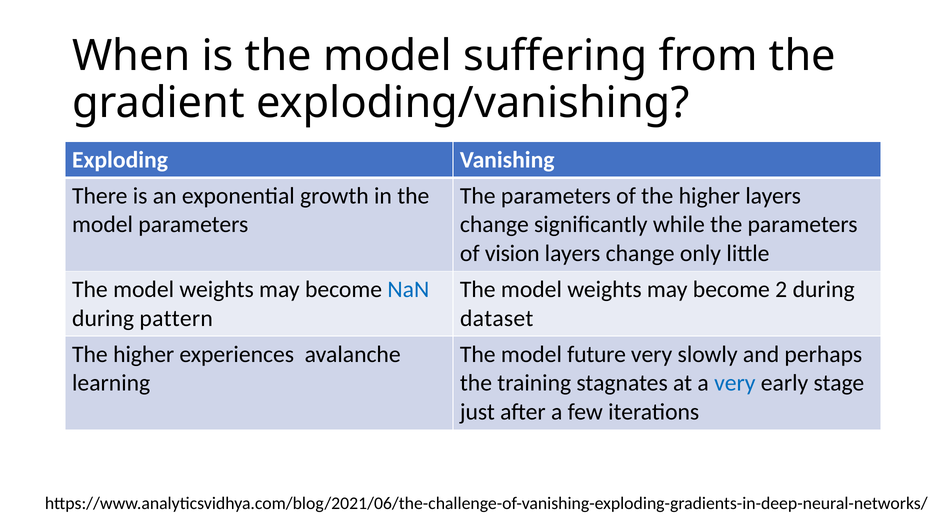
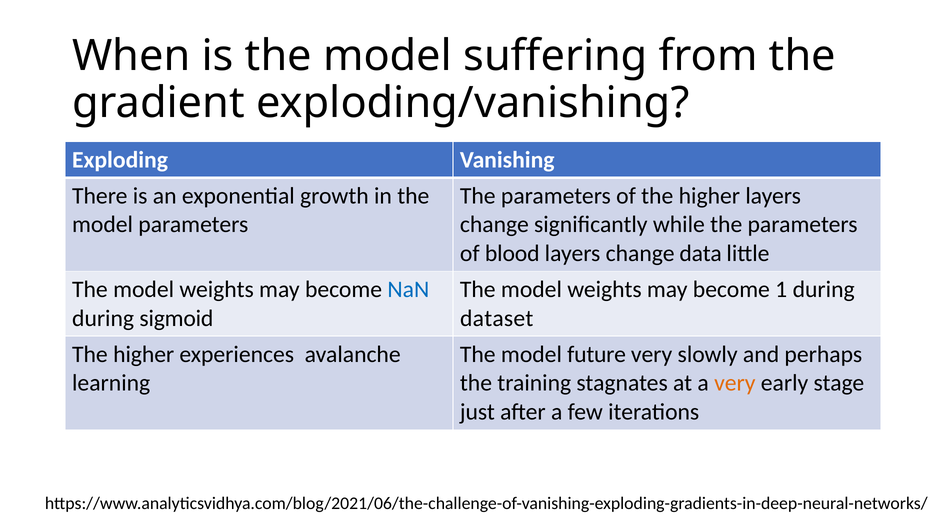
vision: vision -> blood (512, 254)
only: only -> data (701, 254)
2: 2 -> 1 (781, 290)
pattern: pattern -> sigmoid (176, 318)
very colour: blue -> orange (735, 383)
